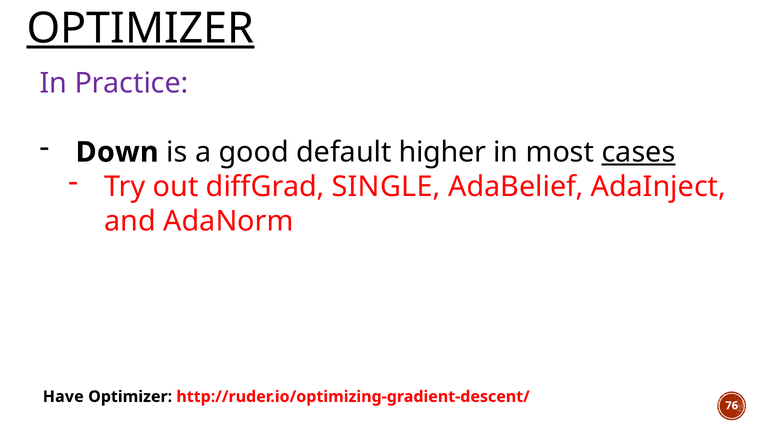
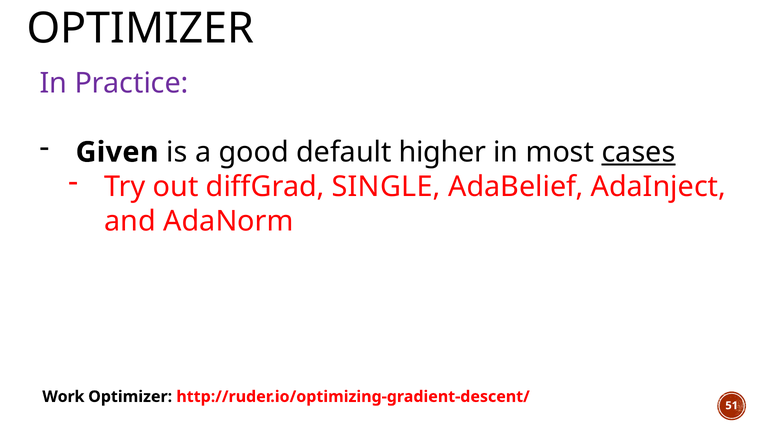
OPTIMIZER underline: present -> none (141, 28)
Down: Down -> Given (117, 152)
Have: Have -> Work (63, 397)
76: 76 -> 51 (732, 406)
